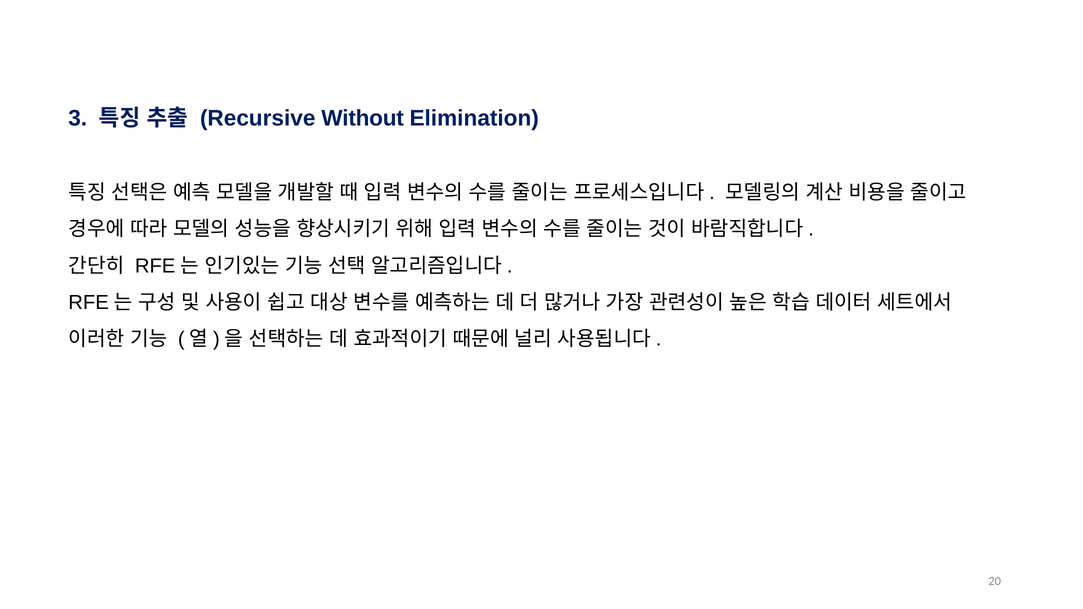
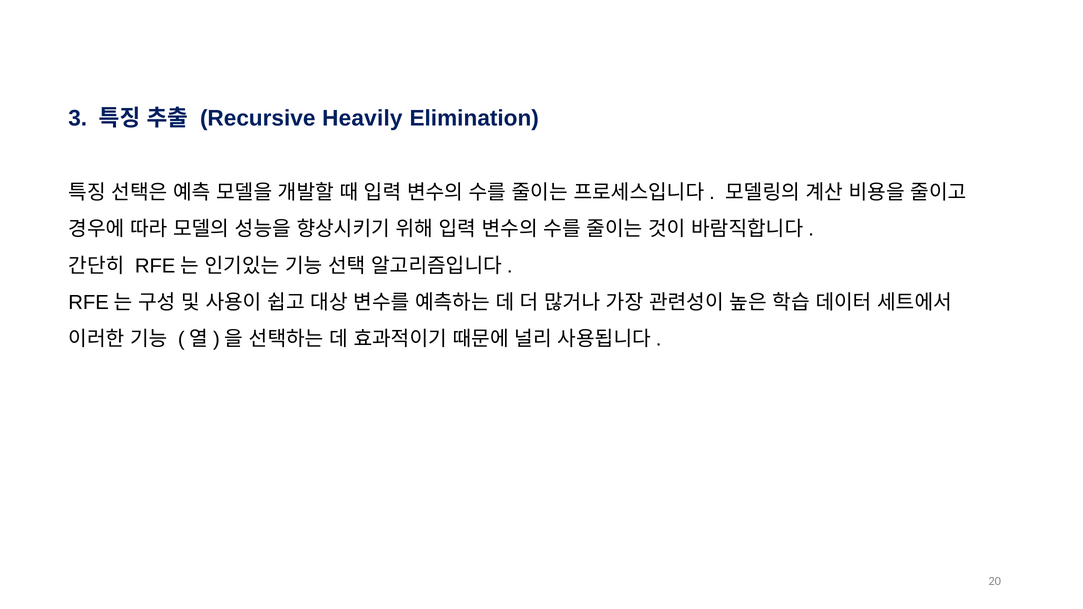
Without: Without -> Heavily (362, 119)
